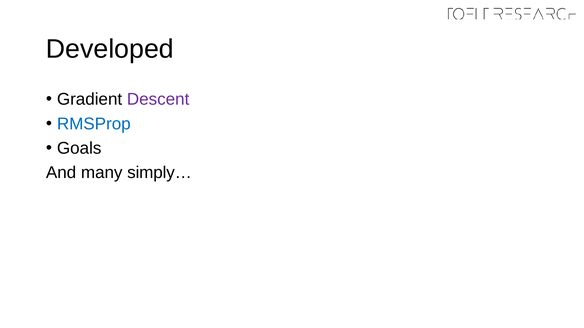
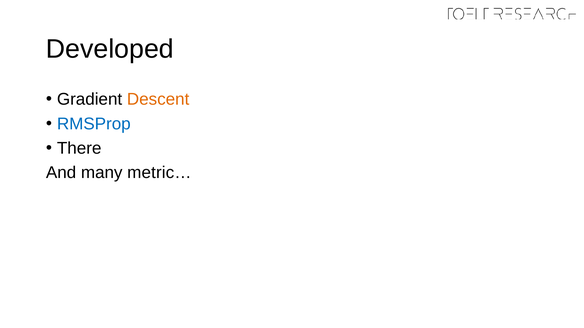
Descent colour: purple -> orange (158, 99)
Goals: Goals -> There (79, 148)
simply…: simply… -> metric… (159, 173)
